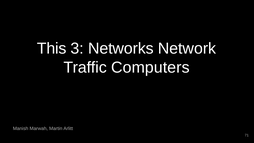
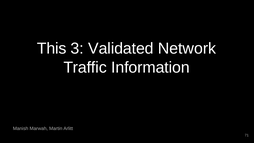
Networks: Networks -> Validated (121, 48)
Computers: Computers -> Information (150, 67)
